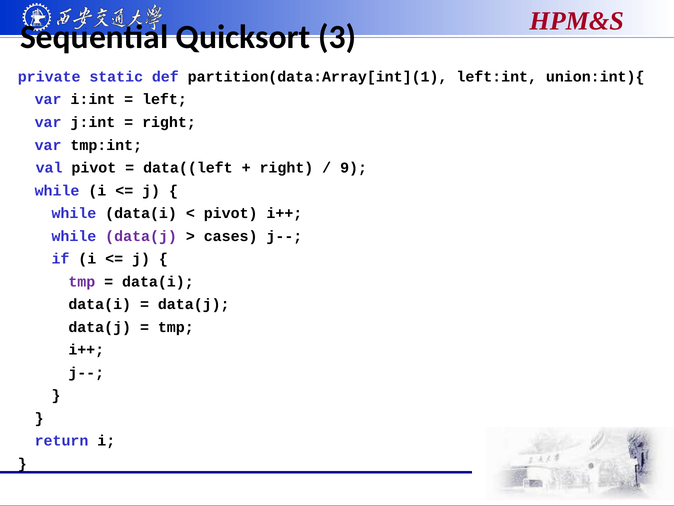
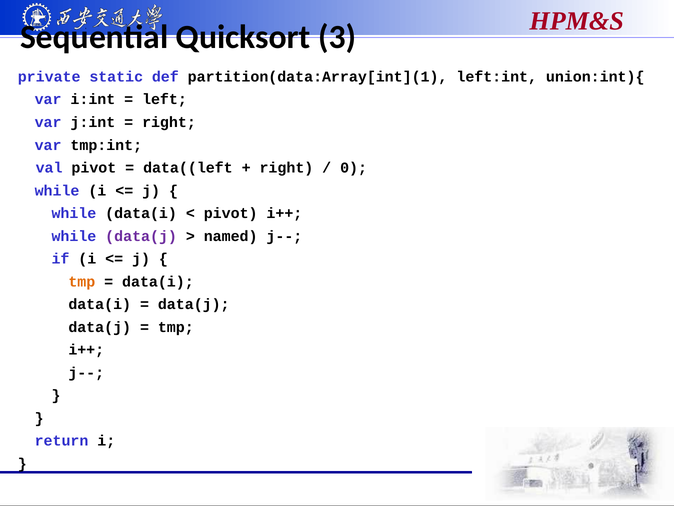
9: 9 -> 0 (354, 168)
cases: cases -> named (231, 236)
tmp colour: purple -> orange (82, 281)
